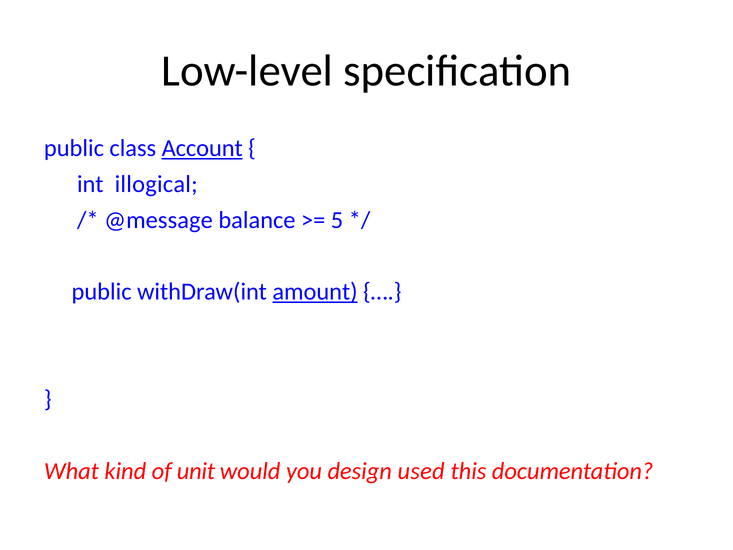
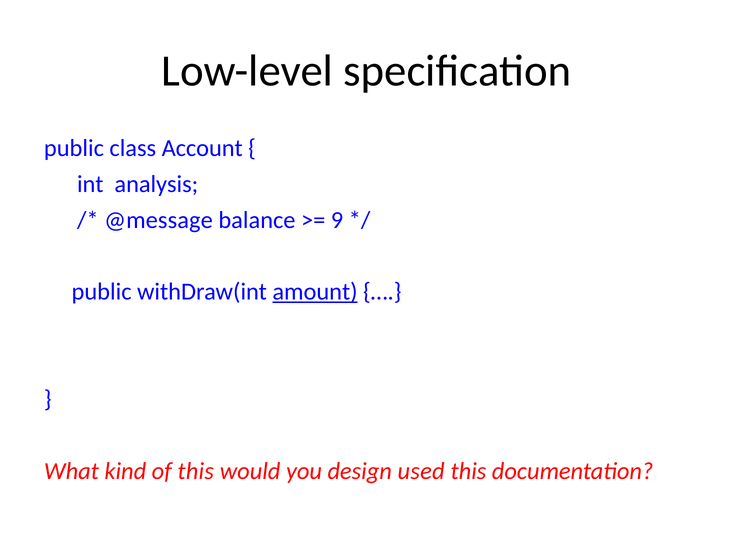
Account underline: present -> none (202, 148)
illogical: illogical -> analysis (156, 184)
5: 5 -> 9 (337, 220)
of unit: unit -> this (196, 471)
